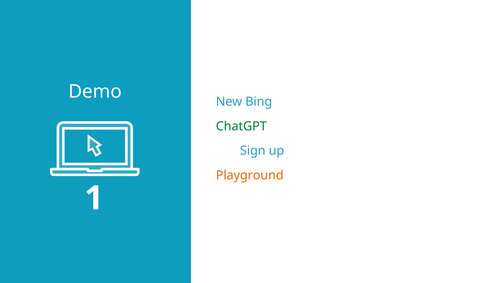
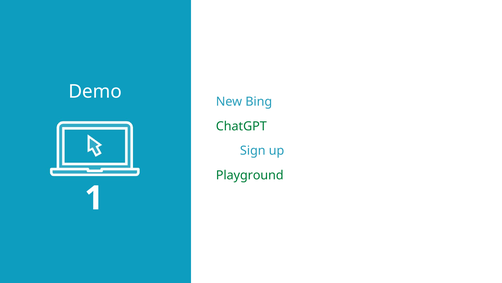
Playground colour: orange -> green (250, 175)
